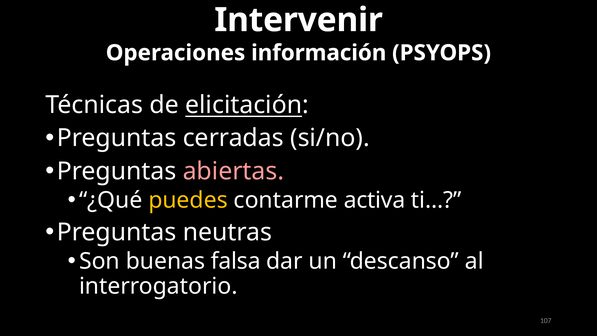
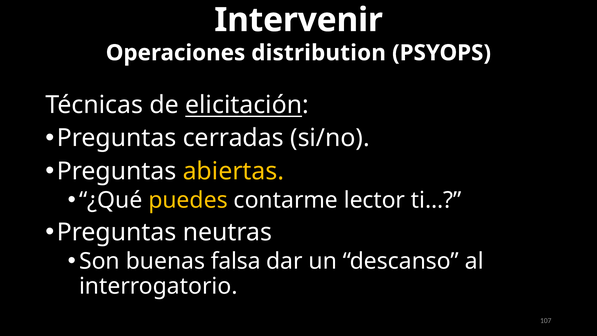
información: información -> distribution (319, 53)
abiertas colour: pink -> yellow (233, 171)
activa: activa -> lector (374, 200)
